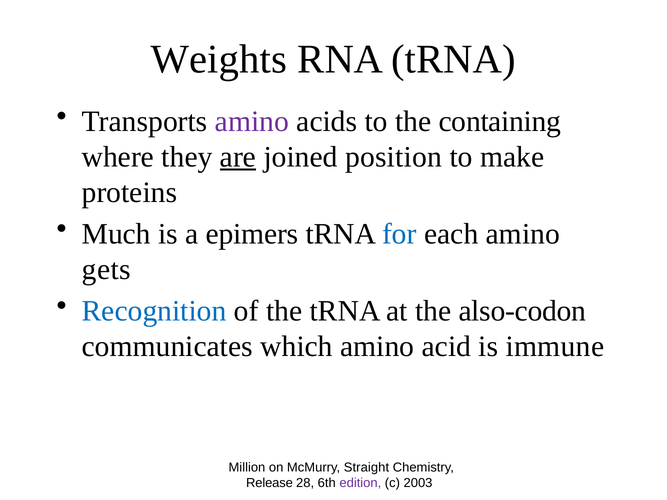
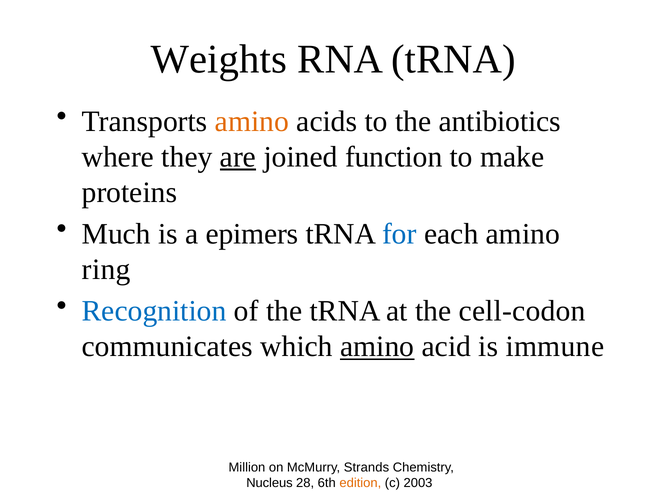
amino colour: purple -> orange (252, 121)
containing: containing -> antibiotics (500, 121)
position: position -> function (394, 157)
gets: gets -> ring (106, 270)
also-codon: also-codon -> cell-codon (522, 311)
amino underline: none -> present (377, 347)
Straight: Straight -> Strands (366, 468)
Release: Release -> Nucleus (269, 483)
edition colour: purple -> orange (360, 483)
